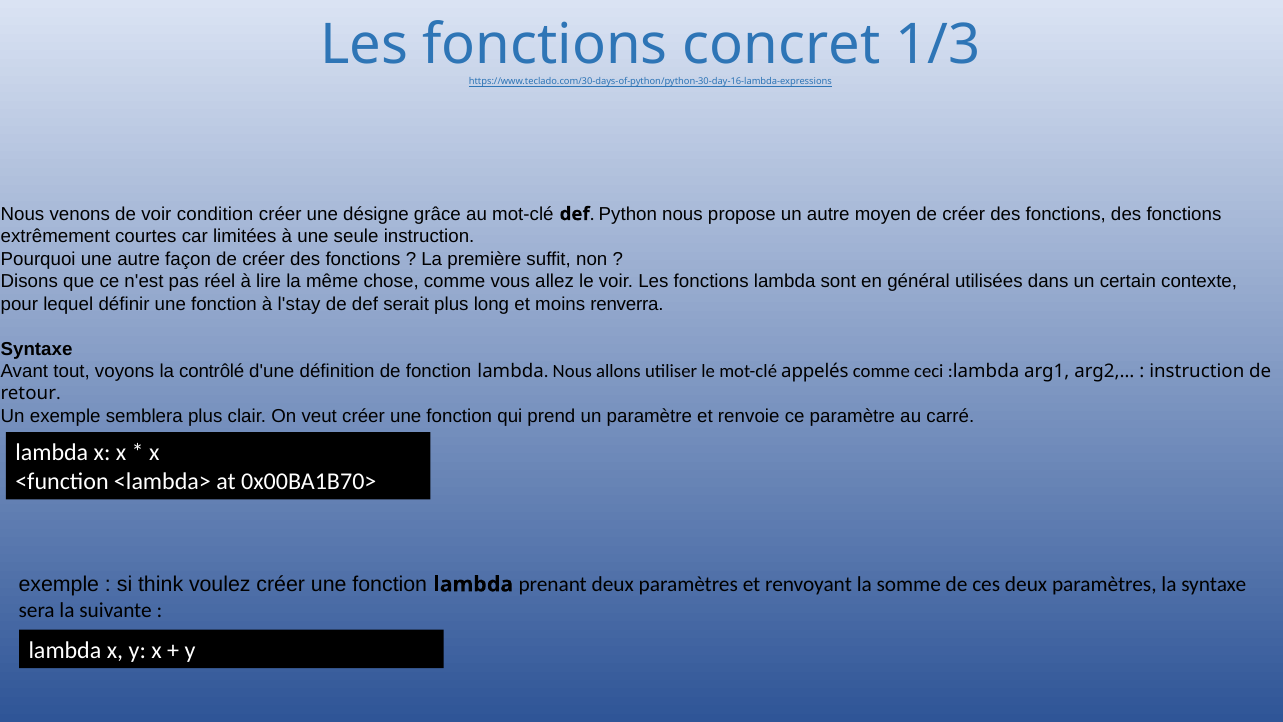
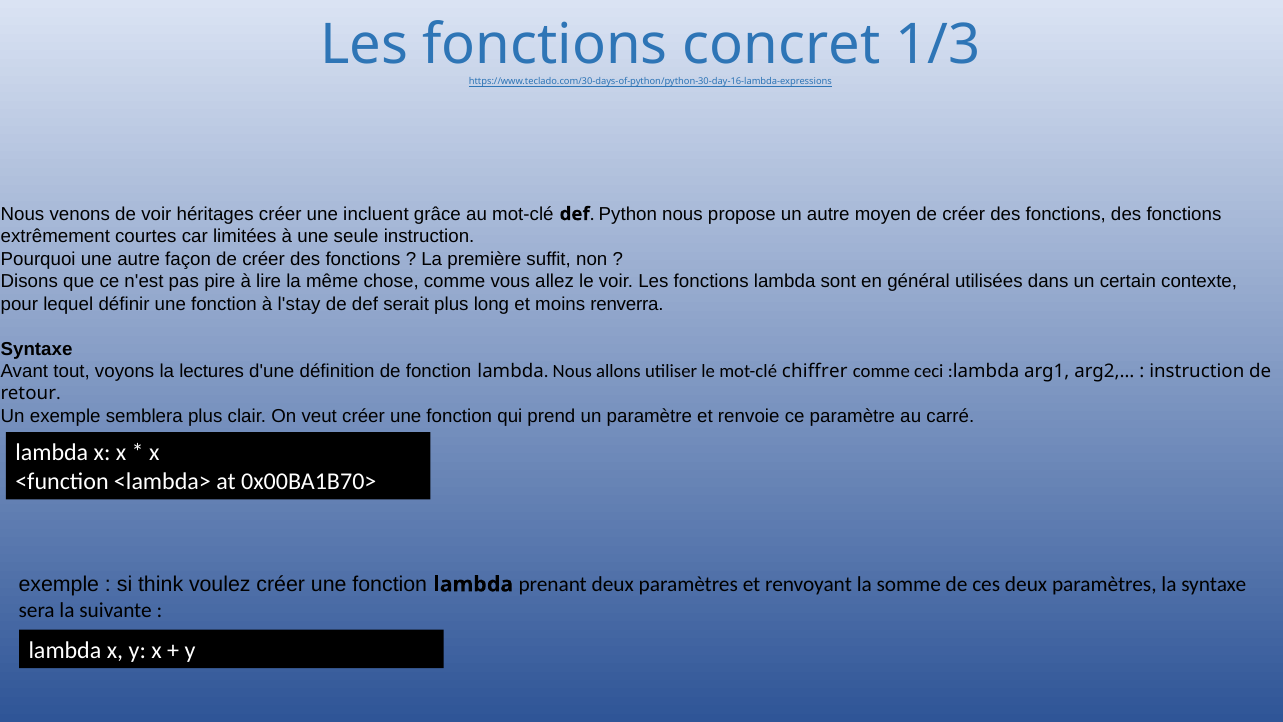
condition: condition -> héritages (215, 214)
désigne: désigne -> incluent (376, 214)
réel: réel -> pire (220, 281)
contrôlé: contrôlé -> lectures (212, 371)
appelés: appelés -> chiffrer (815, 371)
